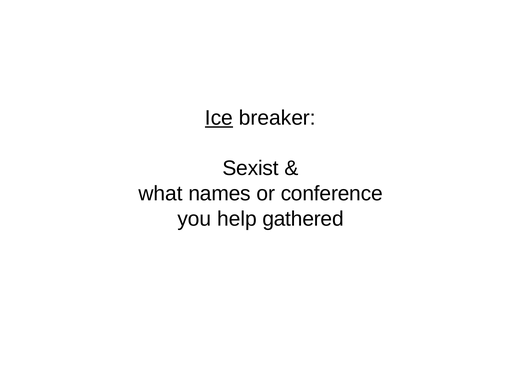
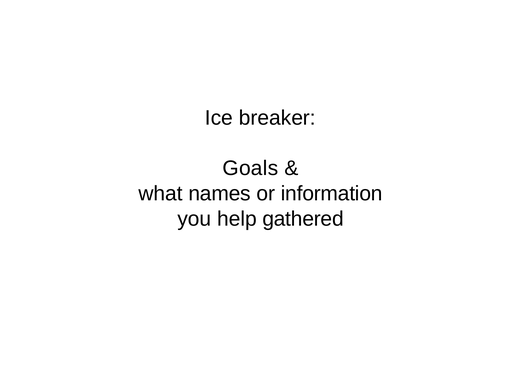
Ice underline: present -> none (219, 118)
Sexist: Sexist -> Goals (250, 168)
conference: conference -> information (332, 193)
